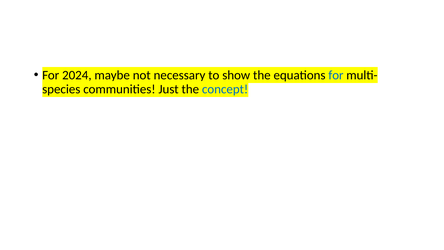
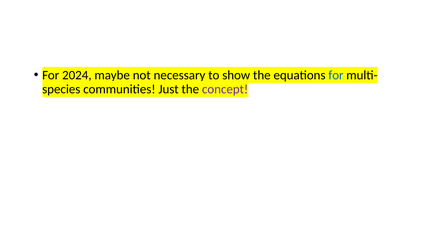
concept colour: blue -> purple (225, 89)
